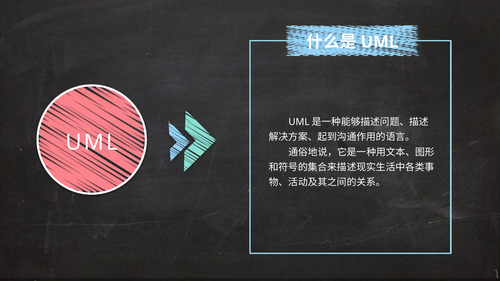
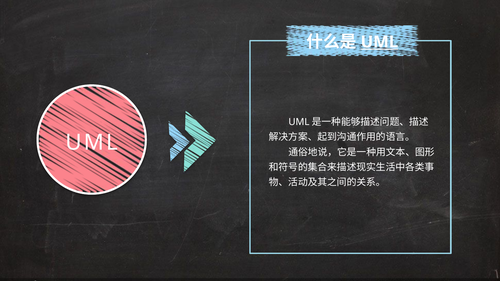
UML underline: none -> present (379, 42)
